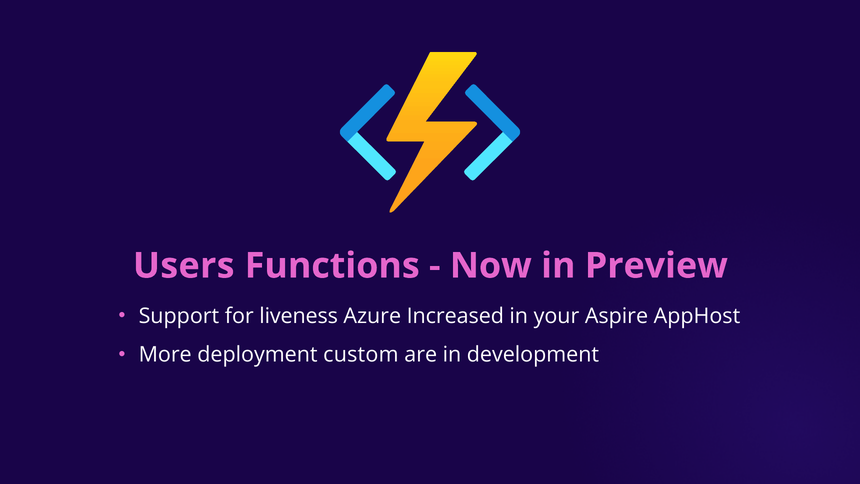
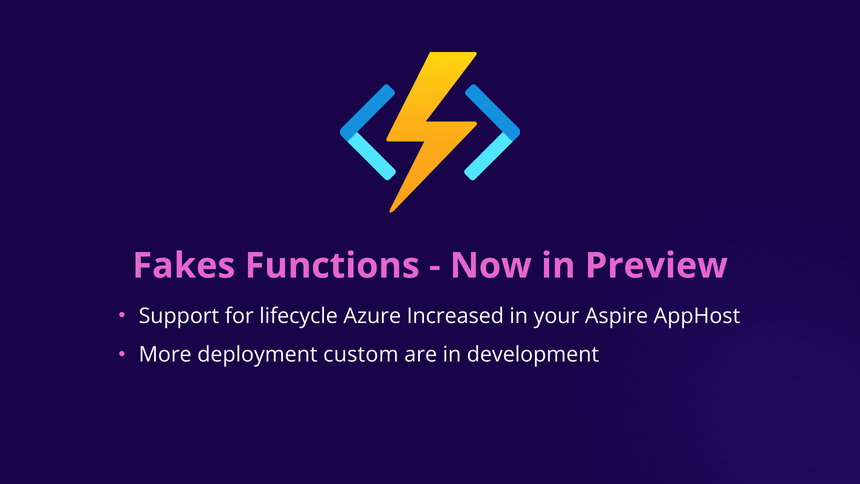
Users: Users -> Fakes (184, 266)
liveness: liveness -> lifecycle (299, 316)
